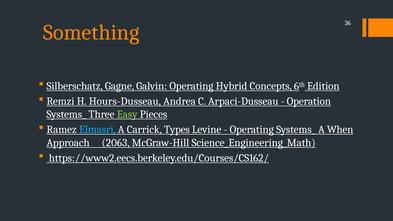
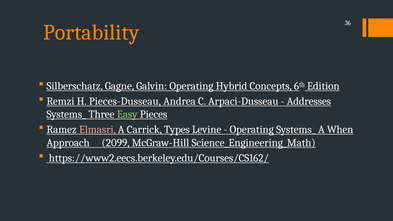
Something: Something -> Portability (91, 32)
Hours-Dusseau: Hours-Dusseau -> Pieces-Dusseau (125, 101)
Operation: Operation -> Addresses (309, 101)
Elmasri colour: light blue -> pink (97, 130)
2063: 2063 -> 2099 (116, 143)
